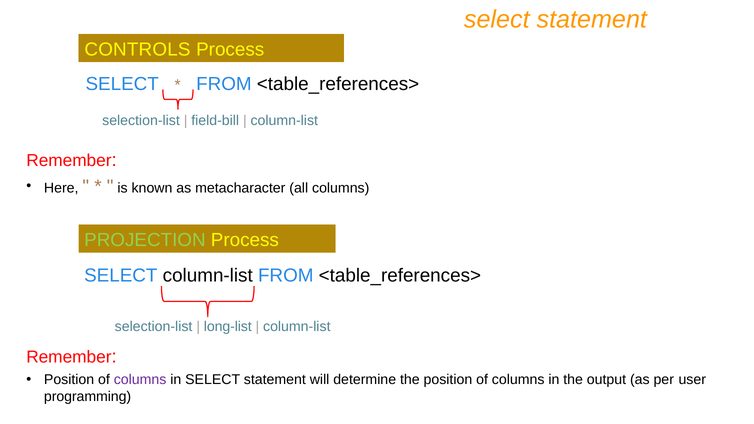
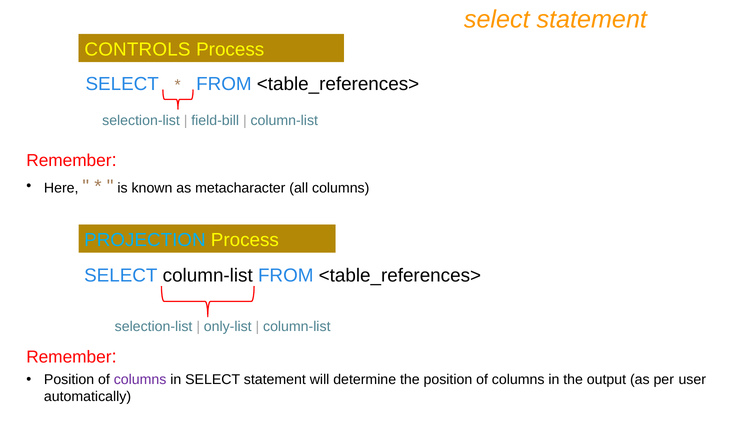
PROJECTION colour: light green -> light blue (145, 240)
long-list: long-list -> only-list (228, 327)
programming: programming -> automatically (88, 397)
